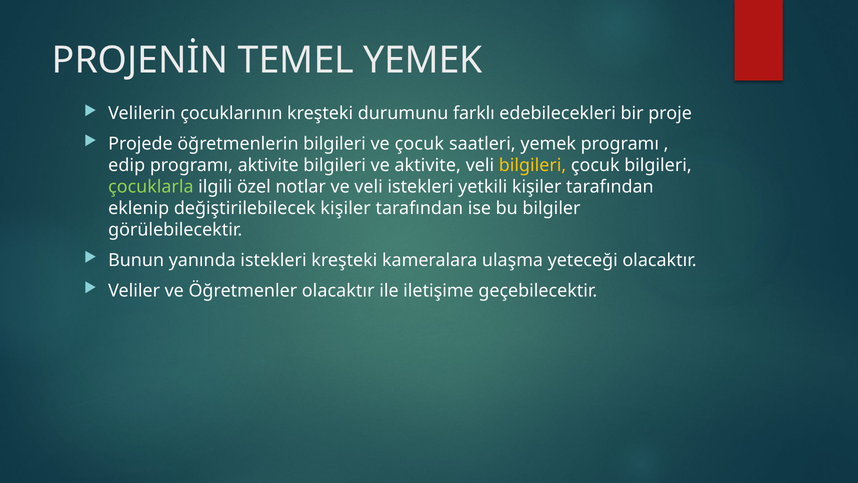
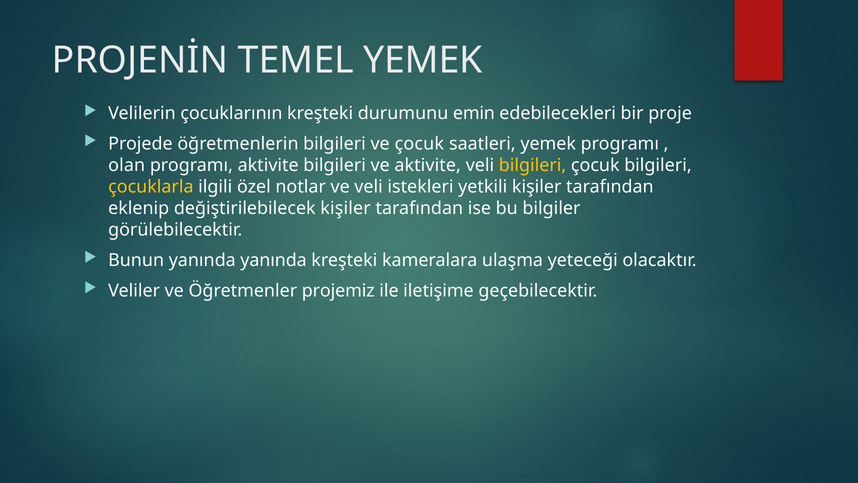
farklı: farklı -> emin (474, 113)
edip: edip -> olan (127, 165)
çocuklarla colour: light green -> yellow (151, 187)
yanında istekleri: istekleri -> yanında (274, 260)
Öğretmenler olacaktır: olacaktır -> projemiz (338, 290)
